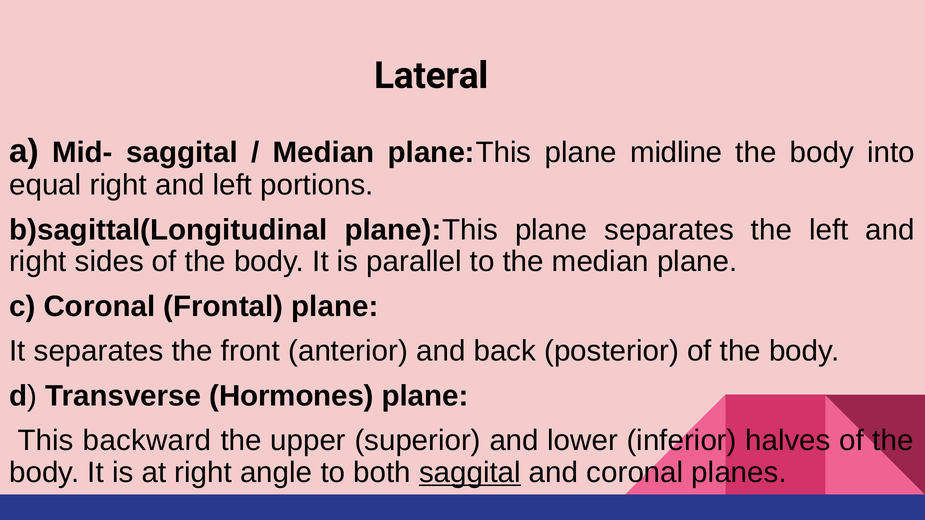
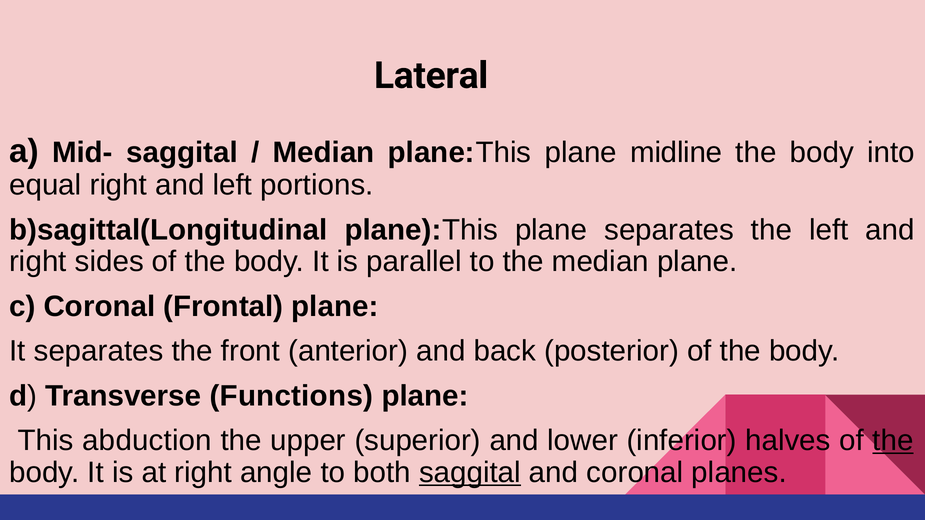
Hormones: Hormones -> Functions (291, 396)
backward: backward -> abduction (147, 441)
the underline: none -> present (893, 441)
